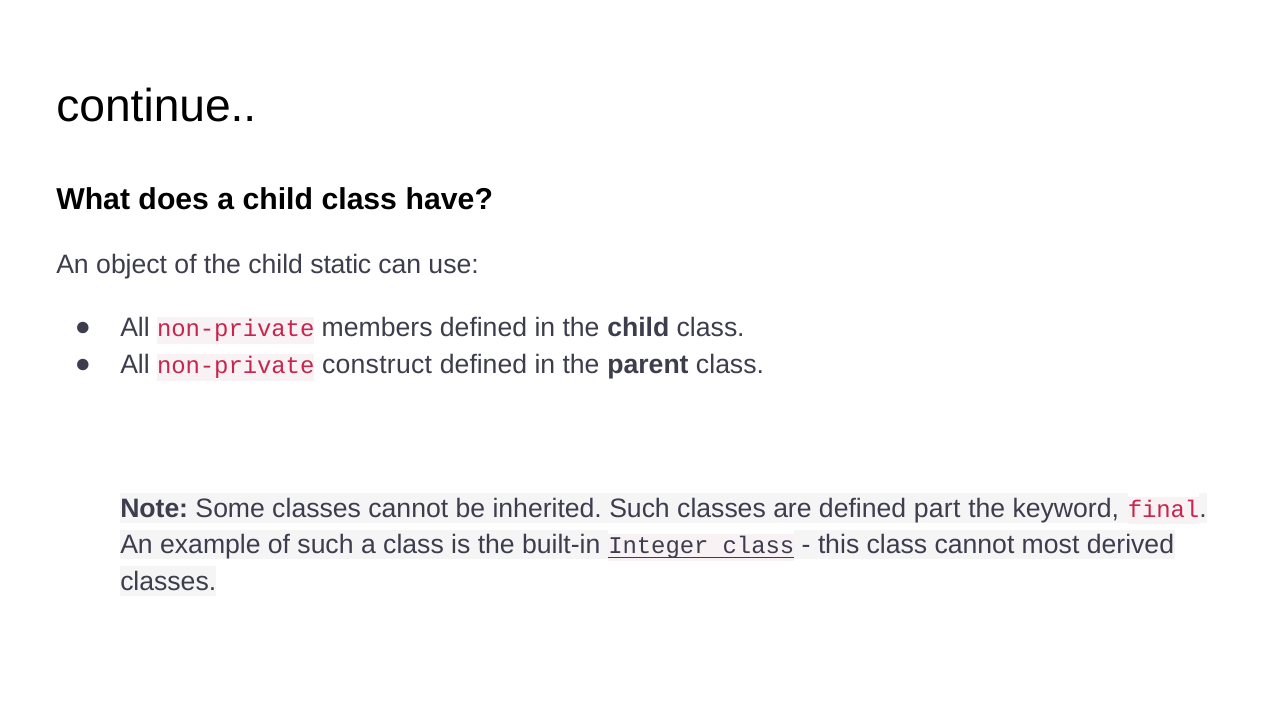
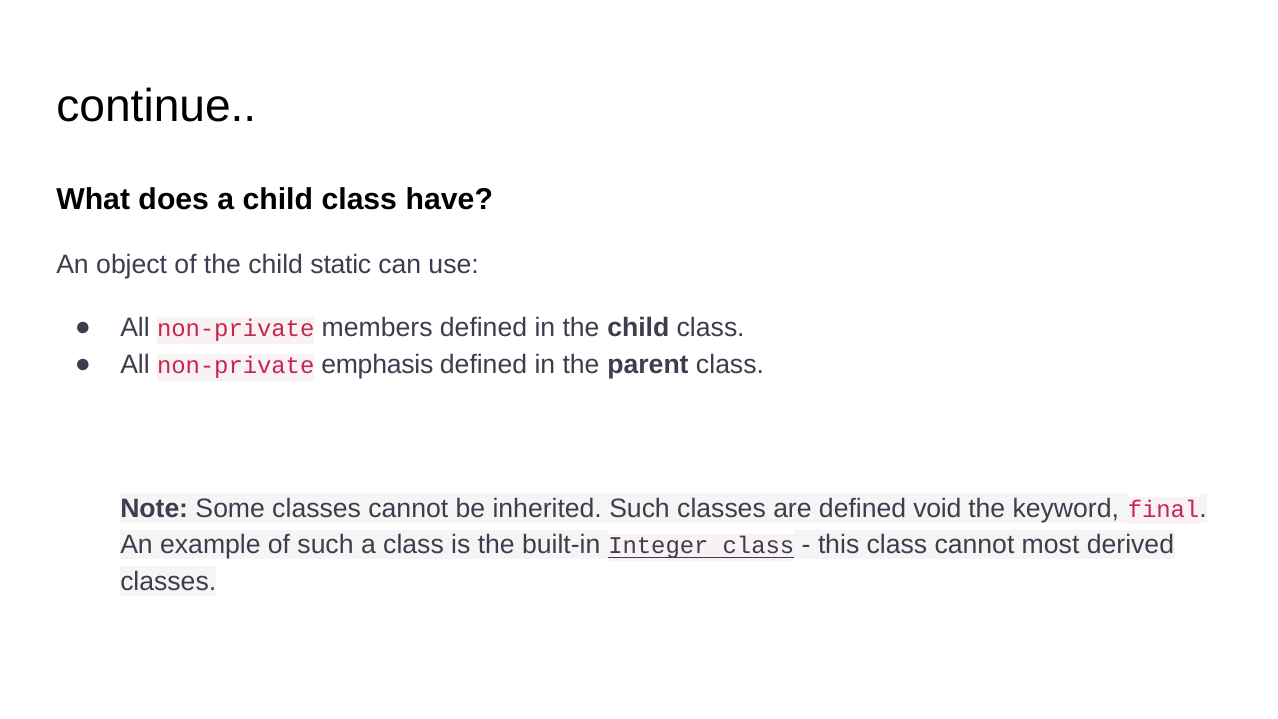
construct: construct -> emphasis (377, 365)
part: part -> void (937, 508)
